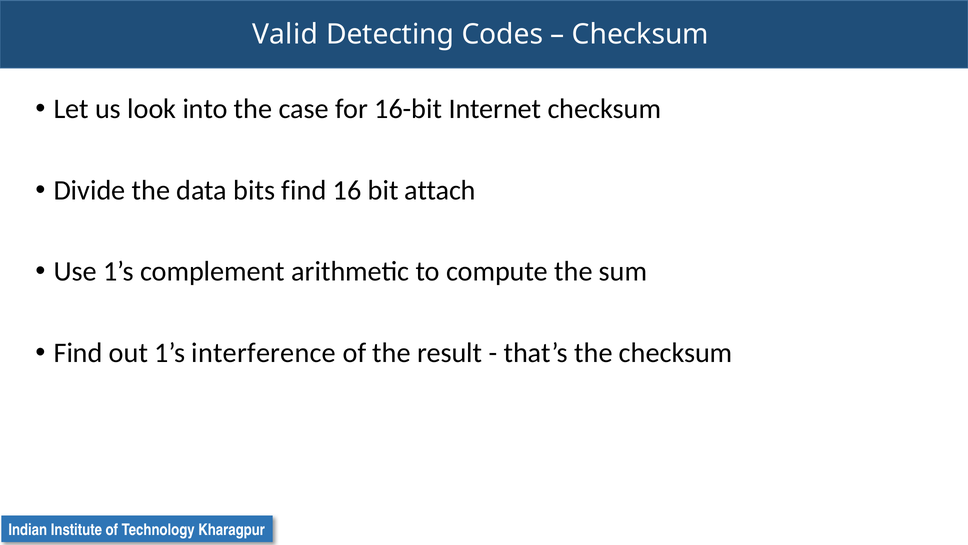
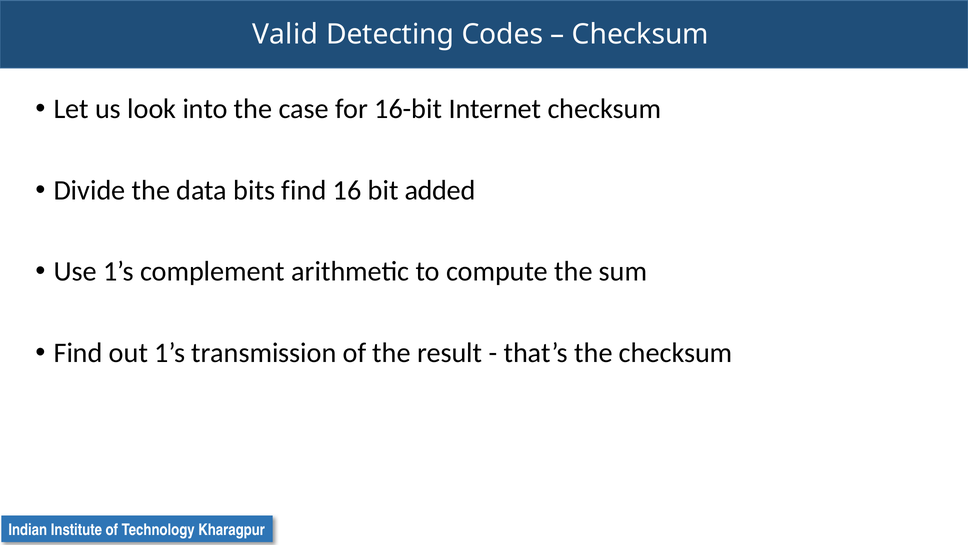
attach: attach -> added (440, 190)
interference: interference -> transmission (264, 353)
